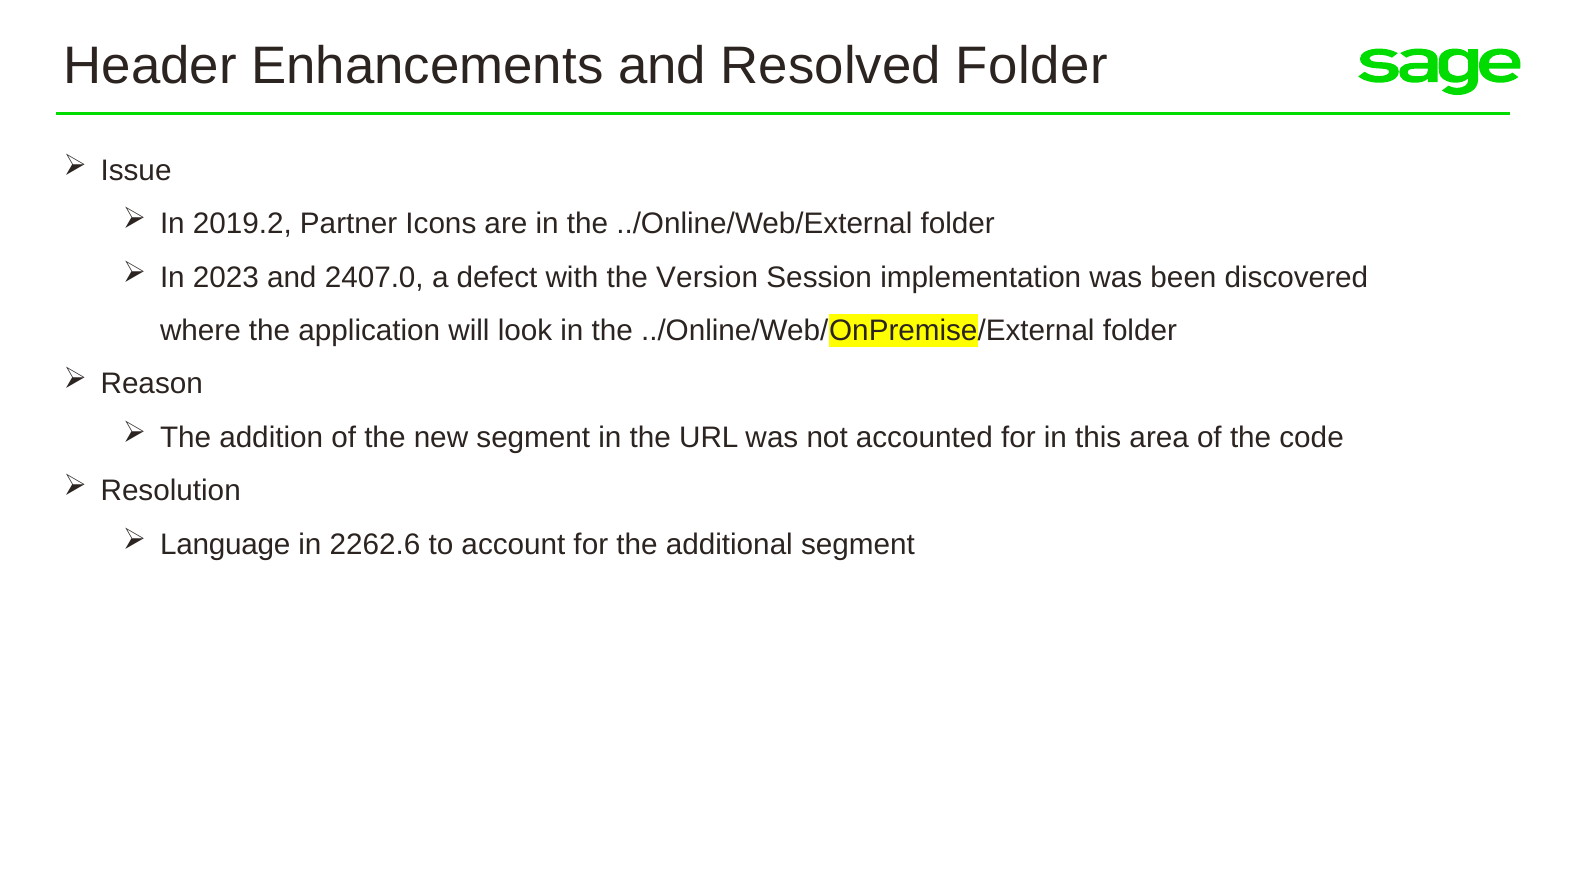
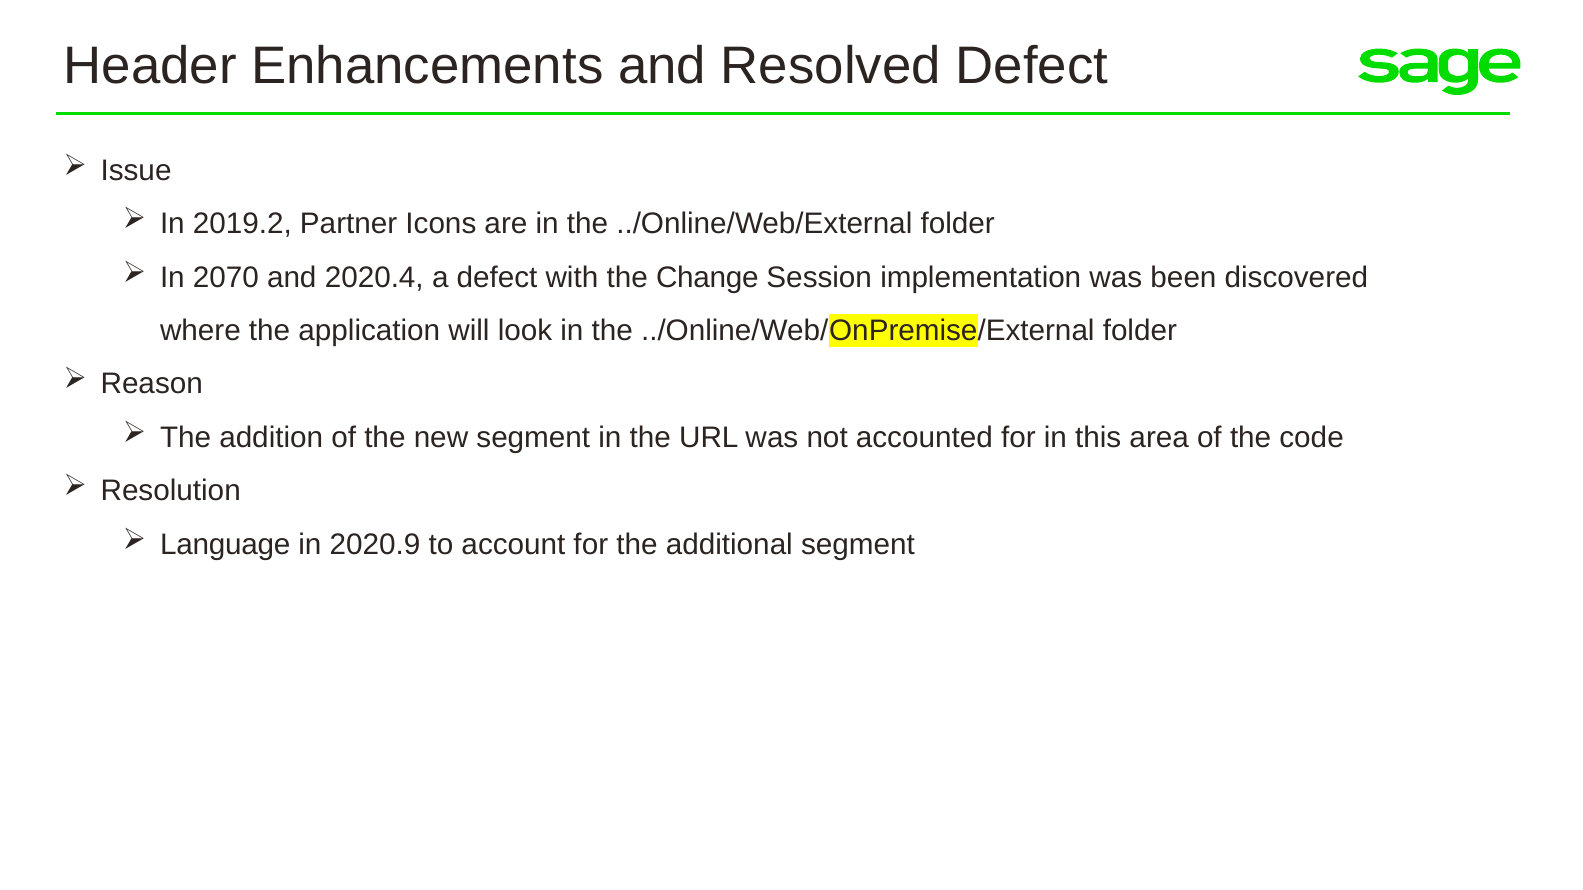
Resolved Folder: Folder -> Defect (1032, 66)
2023: 2023 -> 2070 (226, 277)
2407.0: 2407.0 -> 2020.4 (374, 277)
Version: Version -> Change (707, 277)
2262.6: 2262.6 -> 2020.9 (375, 545)
